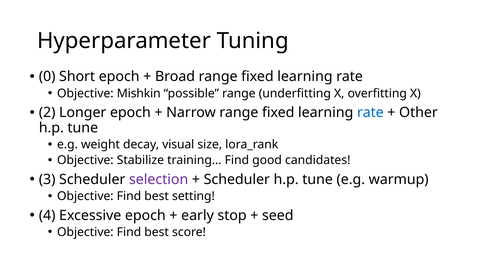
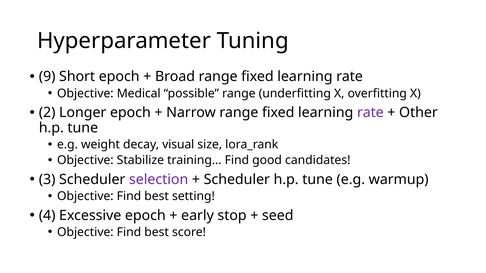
0: 0 -> 9 (47, 77)
Mishkin: Mishkin -> Medical (139, 94)
rate colour: blue -> purple (370, 113)
